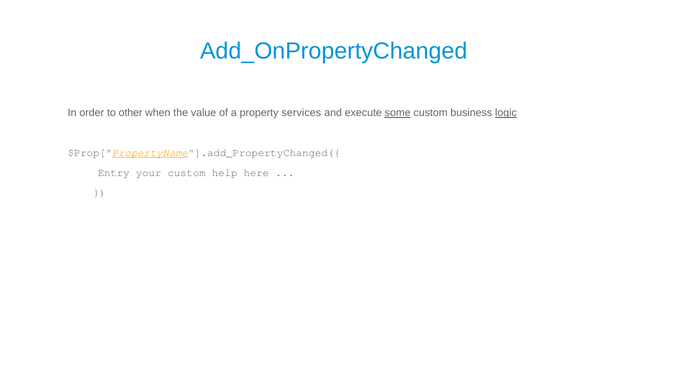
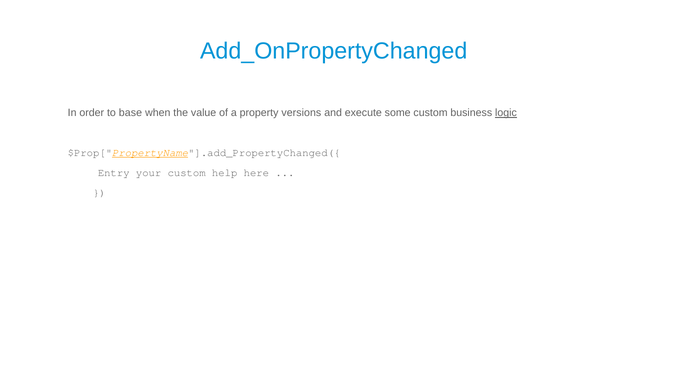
other: other -> base (130, 113)
services: services -> versions (301, 113)
some underline: present -> none (398, 113)
